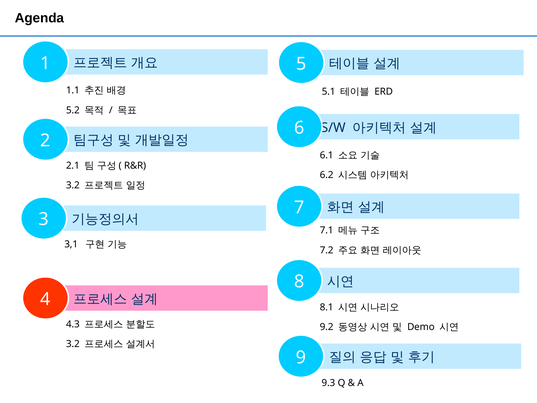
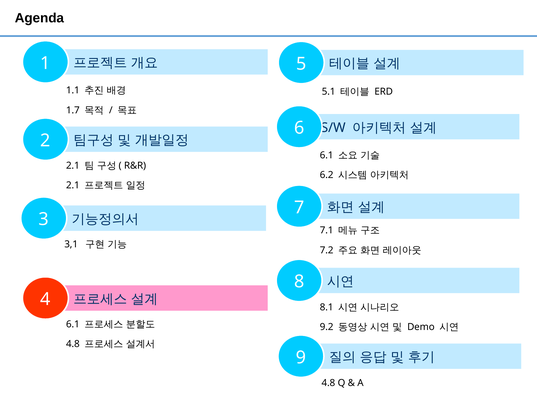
5.2: 5.2 -> 1.7 (73, 110)
3.2: 3.2 -> 2.1 (73, 185)
4.3: 4.3 -> 6.1 (73, 324)
3.2: 3.2 -> 4.8 (73, 344)
9.3: 9.3 -> 4.8 (328, 383)
